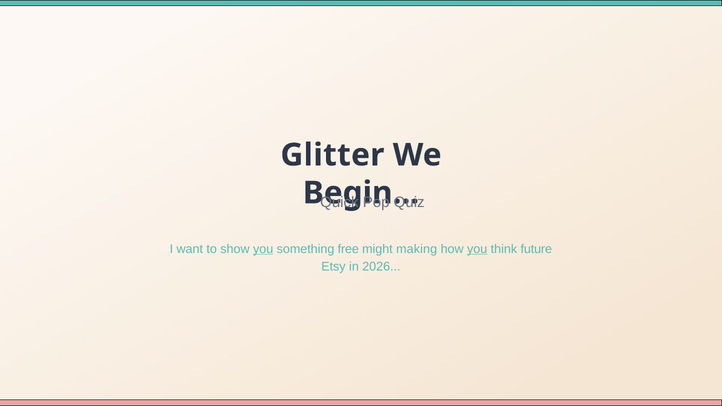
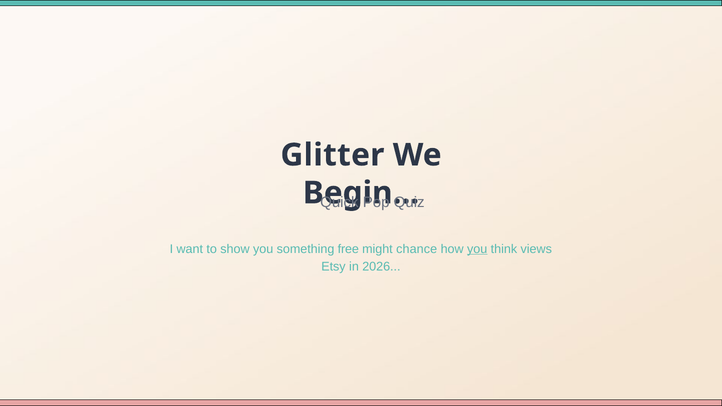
you underline: present -> none (263, 249)
making: making -> chance (417, 249)
future: future -> views (536, 249)
